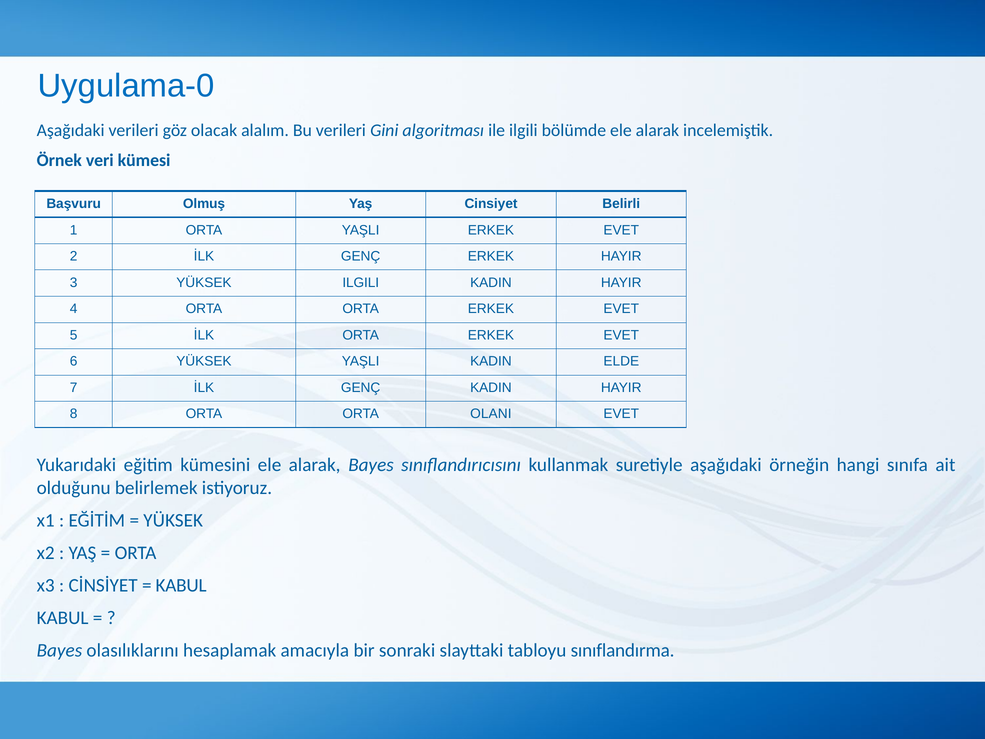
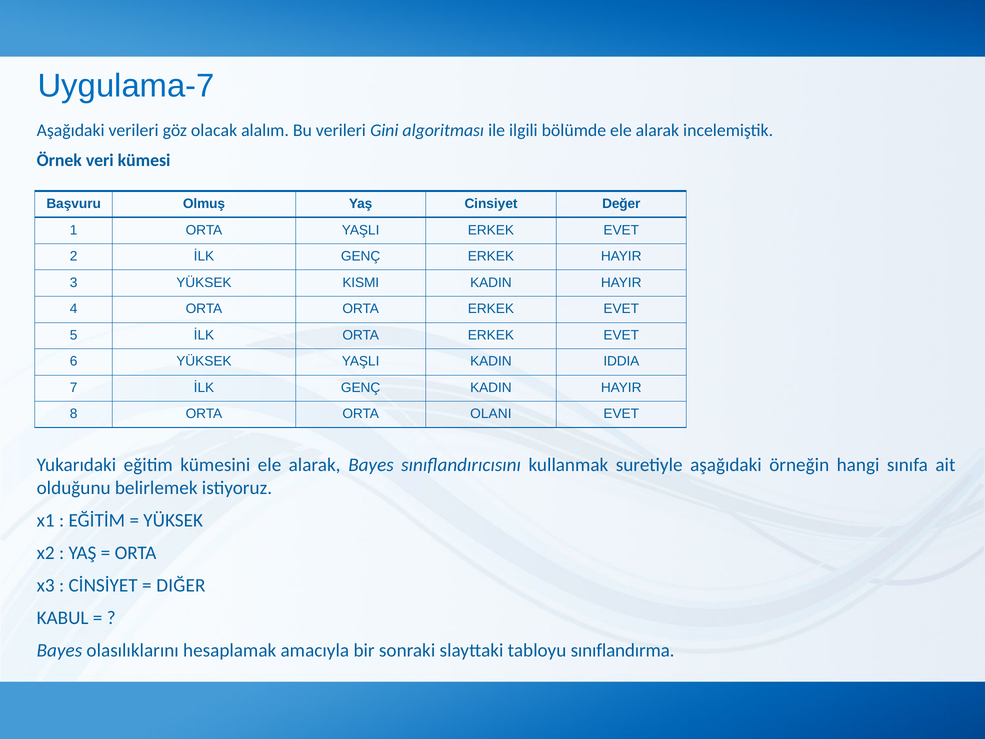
Uygulama-0: Uygulama-0 -> Uygulama-7 (126, 86)
Belirli: Belirli -> Değer (621, 204)
YÜKSEK ILGILI: ILGILI -> KISMI (361, 282)
ELDE: ELDE -> IDDIA (621, 361)
KABUL: KABUL -> DIĞER (181, 585)
